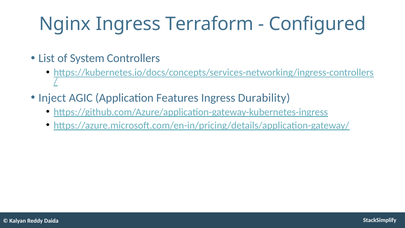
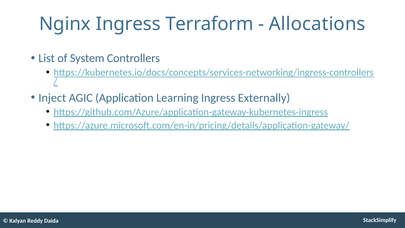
Configured: Configured -> Allocations (317, 24)
Features: Features -> Learning (177, 98)
Durability: Durability -> Externally (264, 98)
